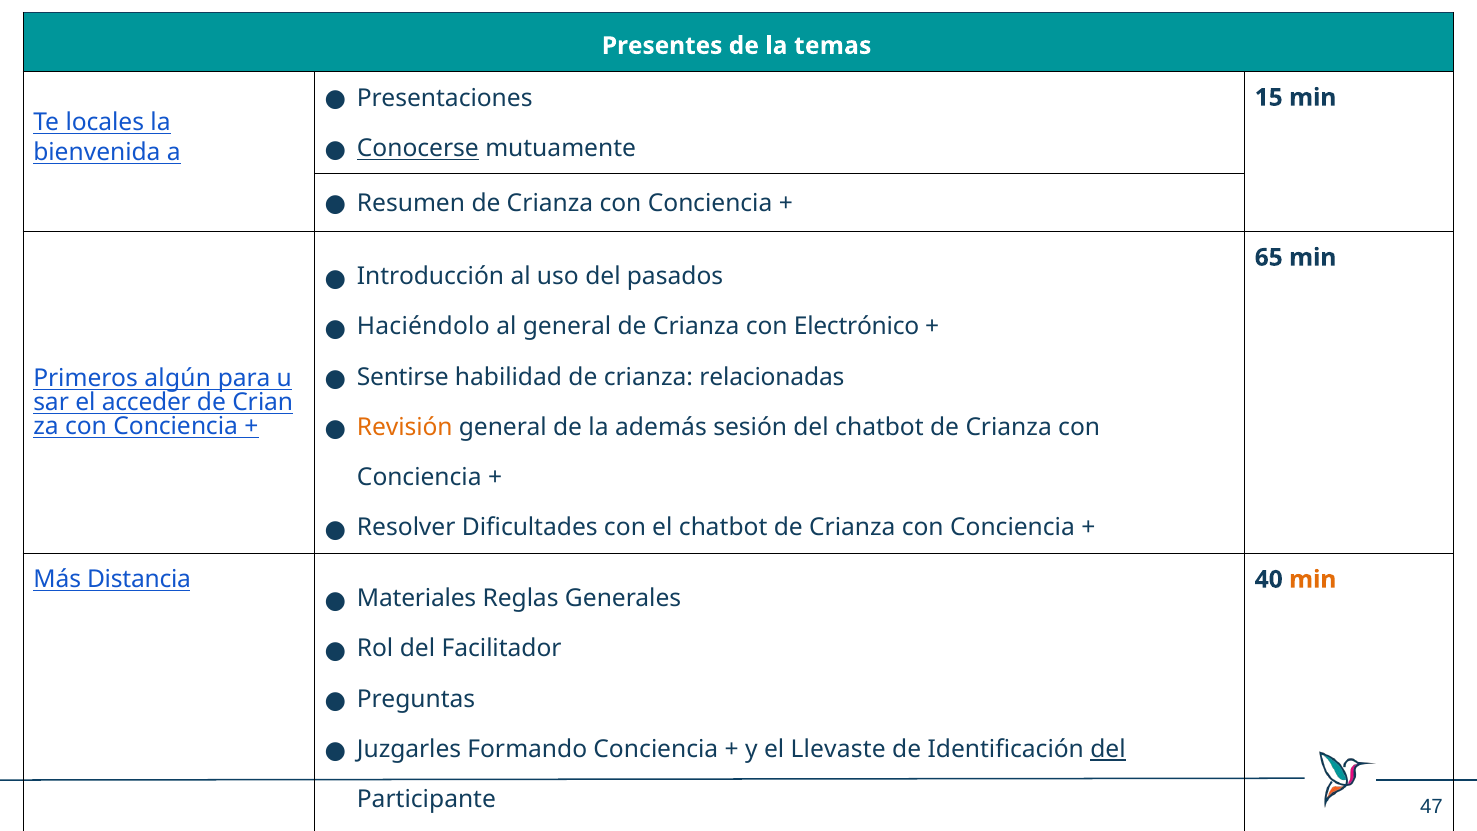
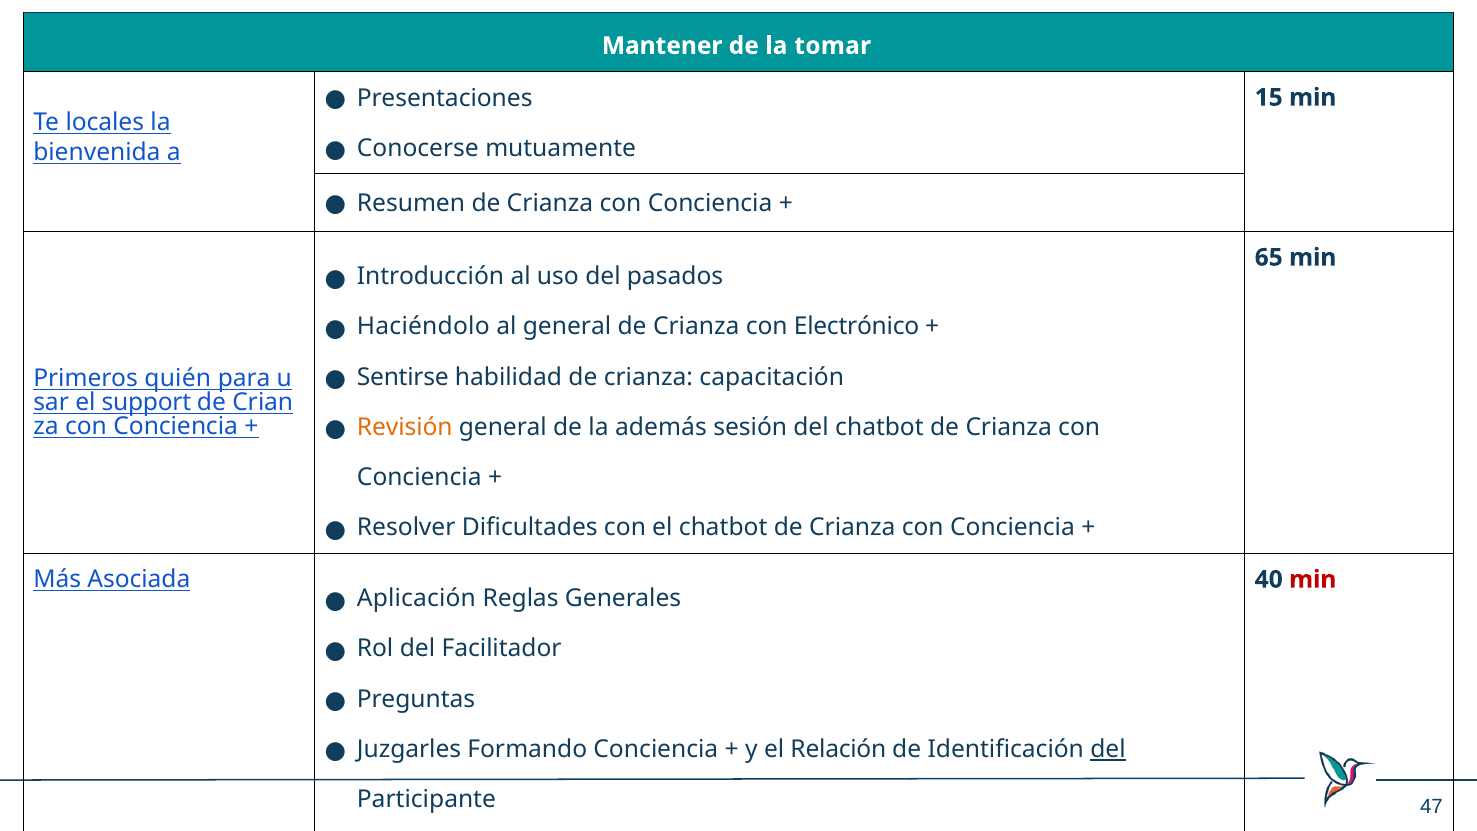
Presentes: Presentes -> Mantener (662, 46)
temas: temas -> tomar (833, 46)
Conocerse underline: present -> none (418, 149)
relacionadas: relacionadas -> capacitación (772, 377)
algún: algún -> quién (178, 378)
acceder: acceder -> support (146, 402)
Distancia: Distancia -> Asociada (139, 579)
min colour: orange -> red (1313, 579)
Materiales: Materiales -> Aplicación (416, 598)
Llevaste: Llevaste -> Relación (838, 749)
